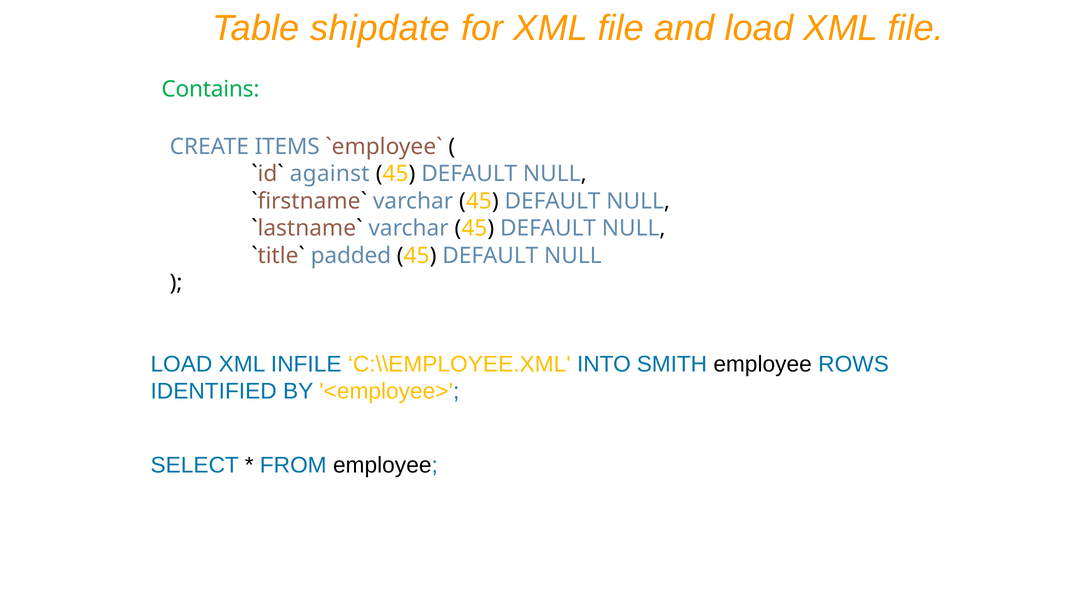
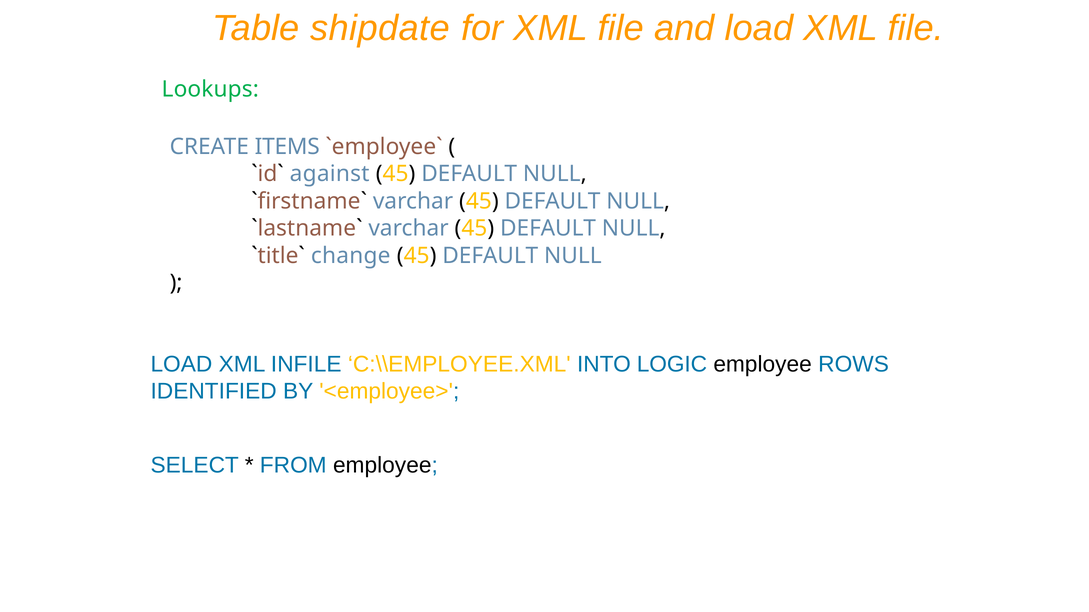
Contains: Contains -> Lookups (210, 89)
padded: padded -> change (351, 256)
SMITH: SMITH -> LOGIC (672, 364)
